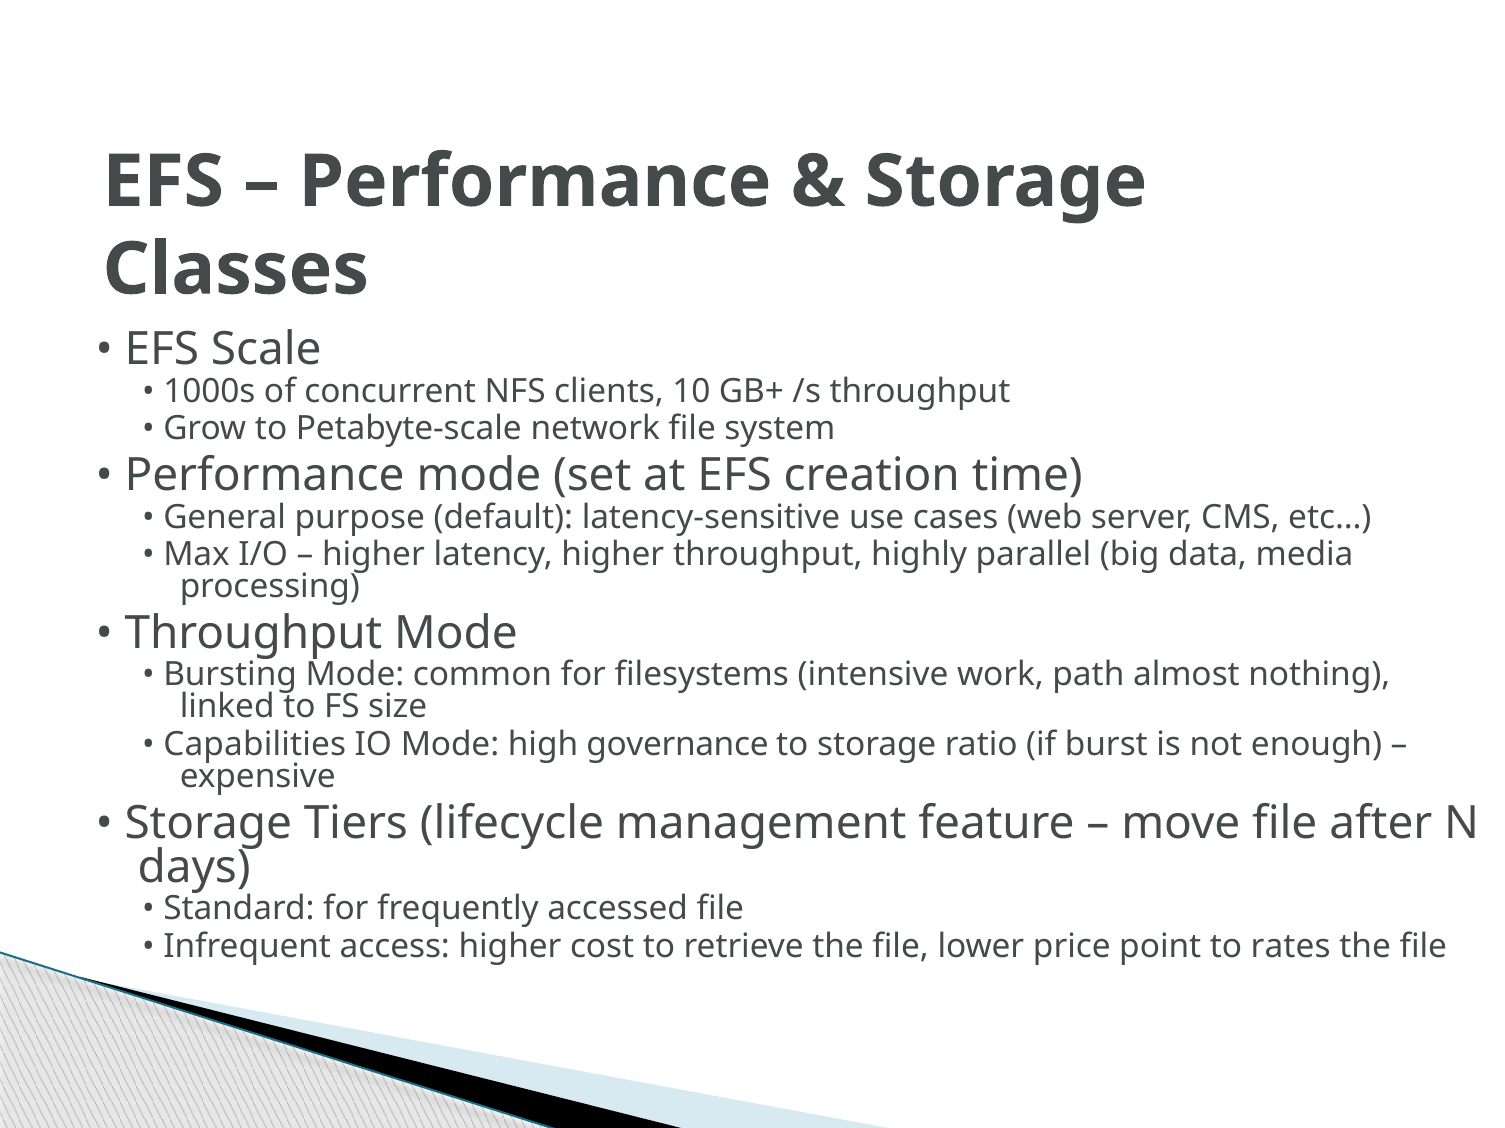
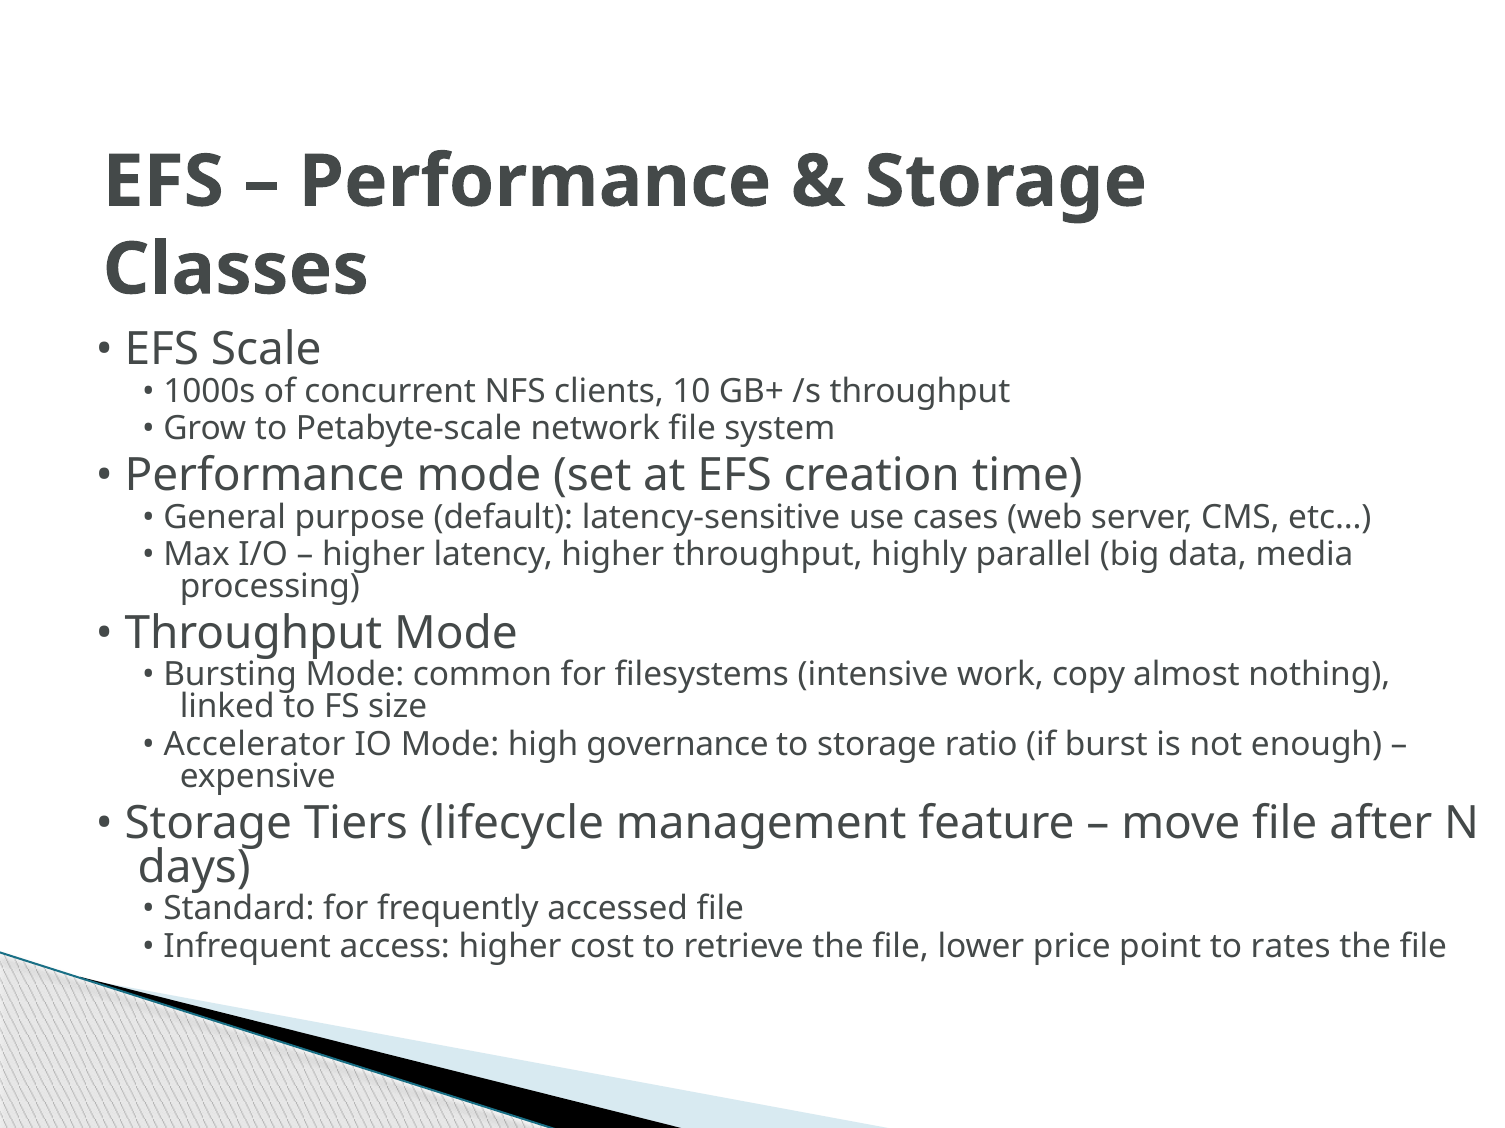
path: path -> copy (1089, 675)
Capabilities: Capabilities -> Accelerator (255, 745)
